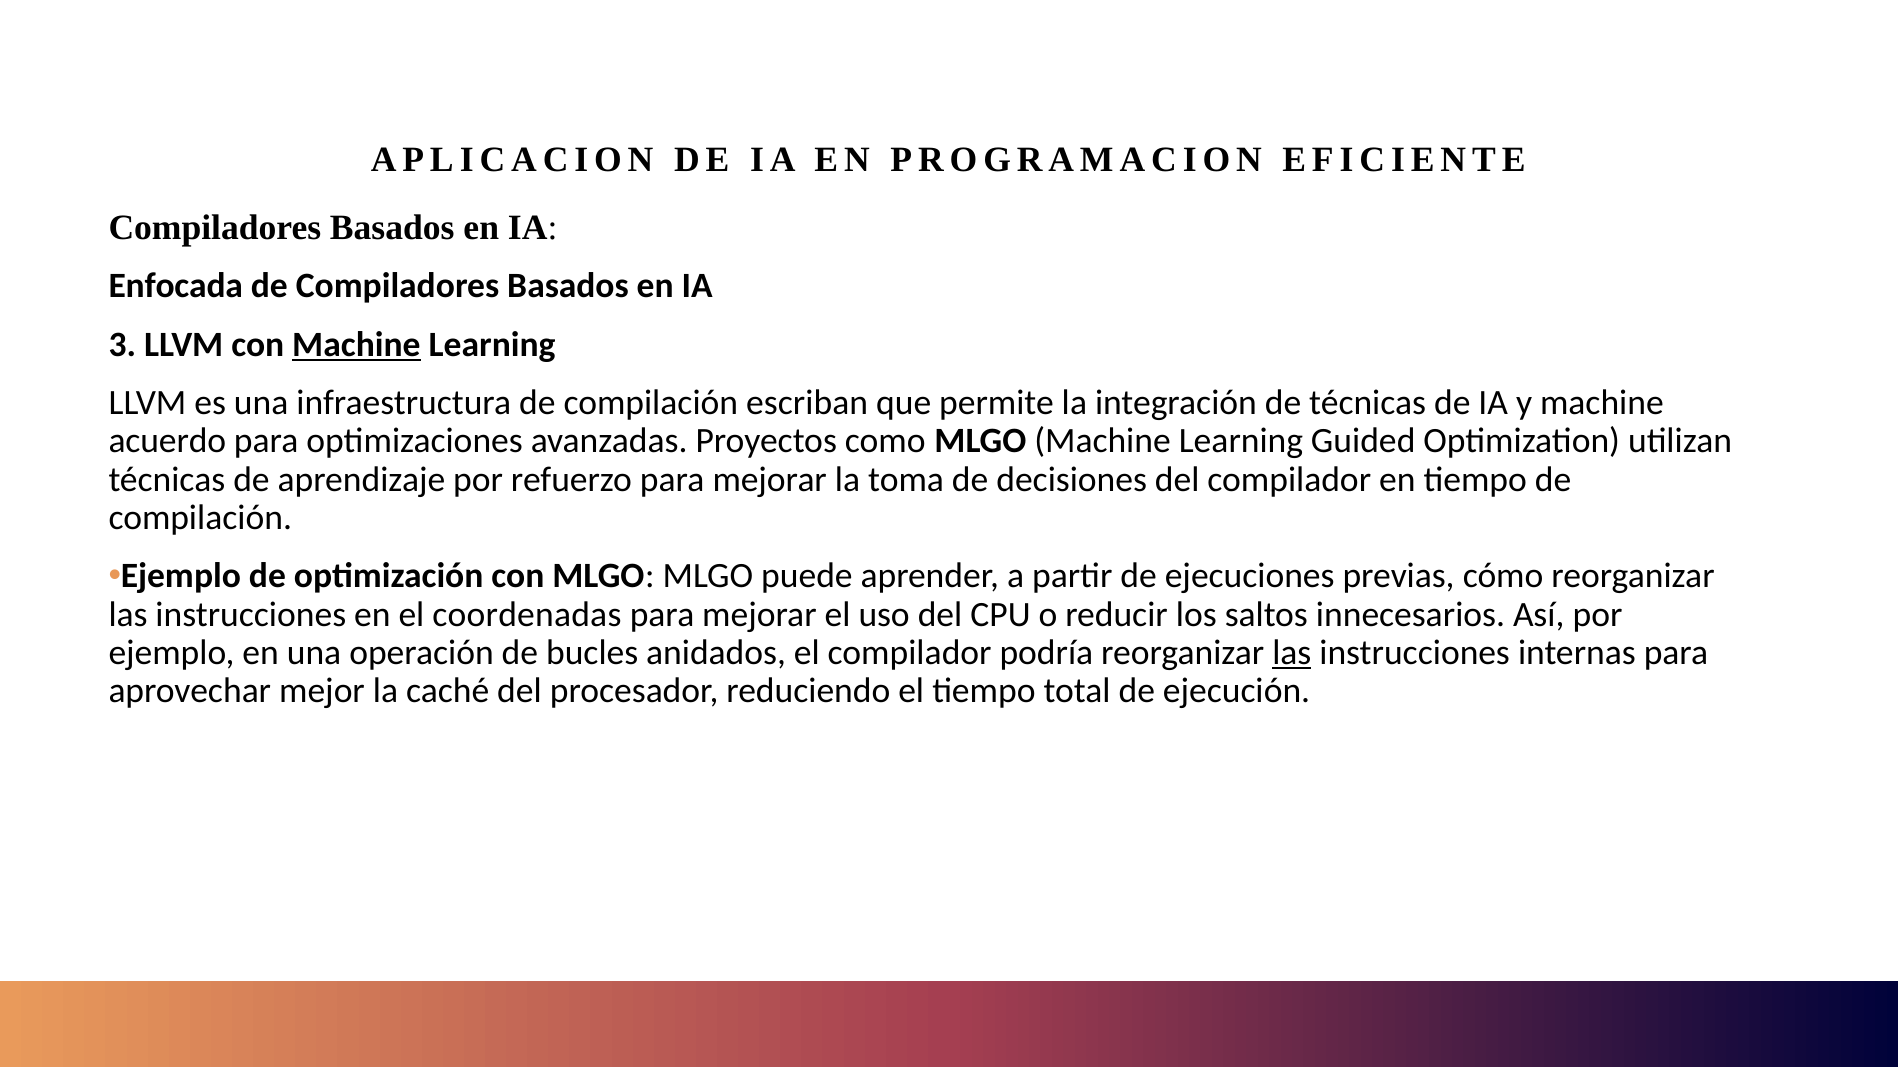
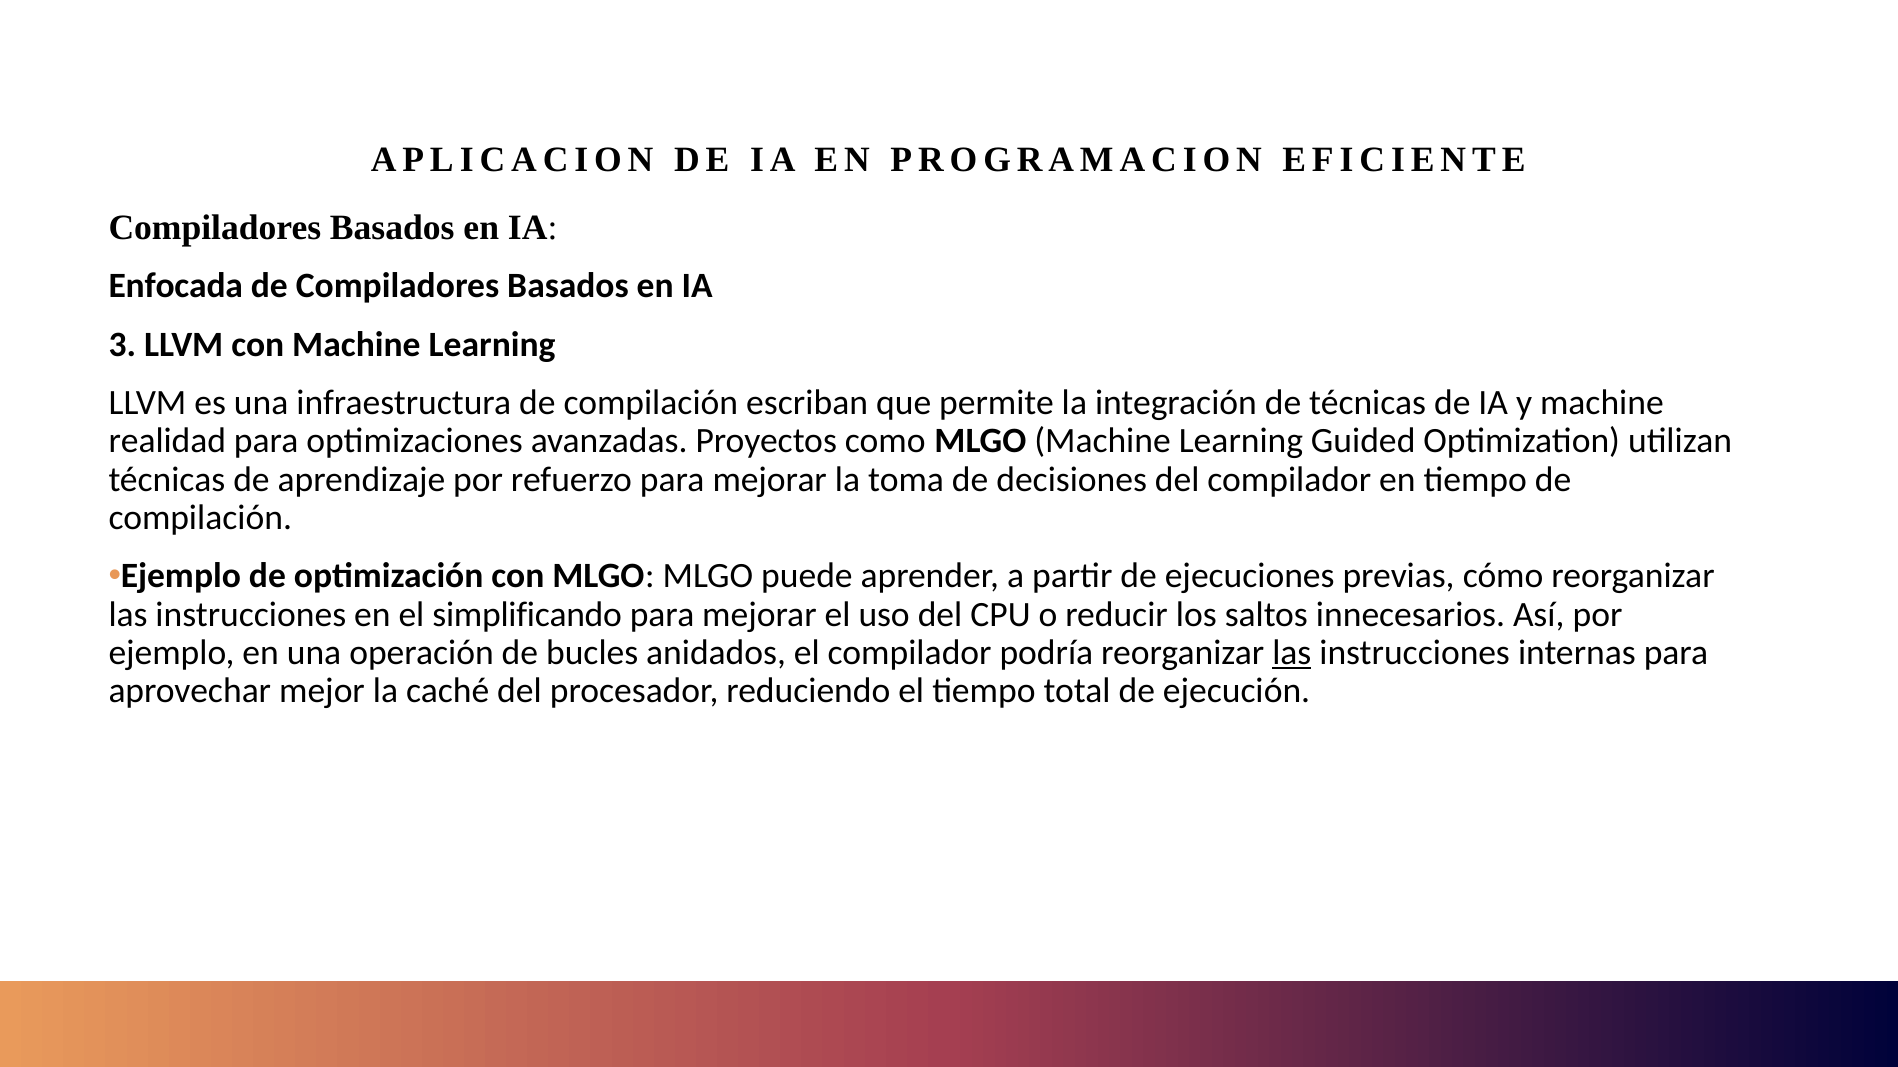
Machine underline: present -> none (356, 345)
acuerdo: acuerdo -> realidad (167, 441)
coordenadas: coordenadas -> simplificando (527, 615)
